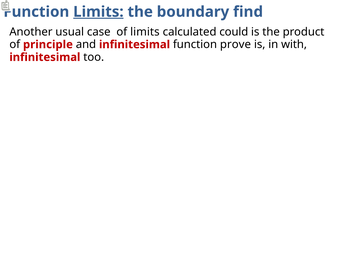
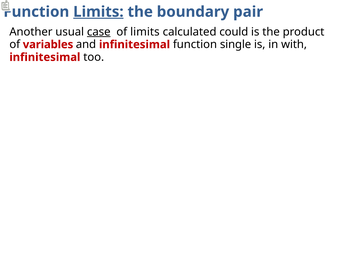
find: find -> pair (248, 12)
case underline: none -> present (99, 32)
principle: principle -> variables (48, 45)
prove: prove -> single (236, 45)
